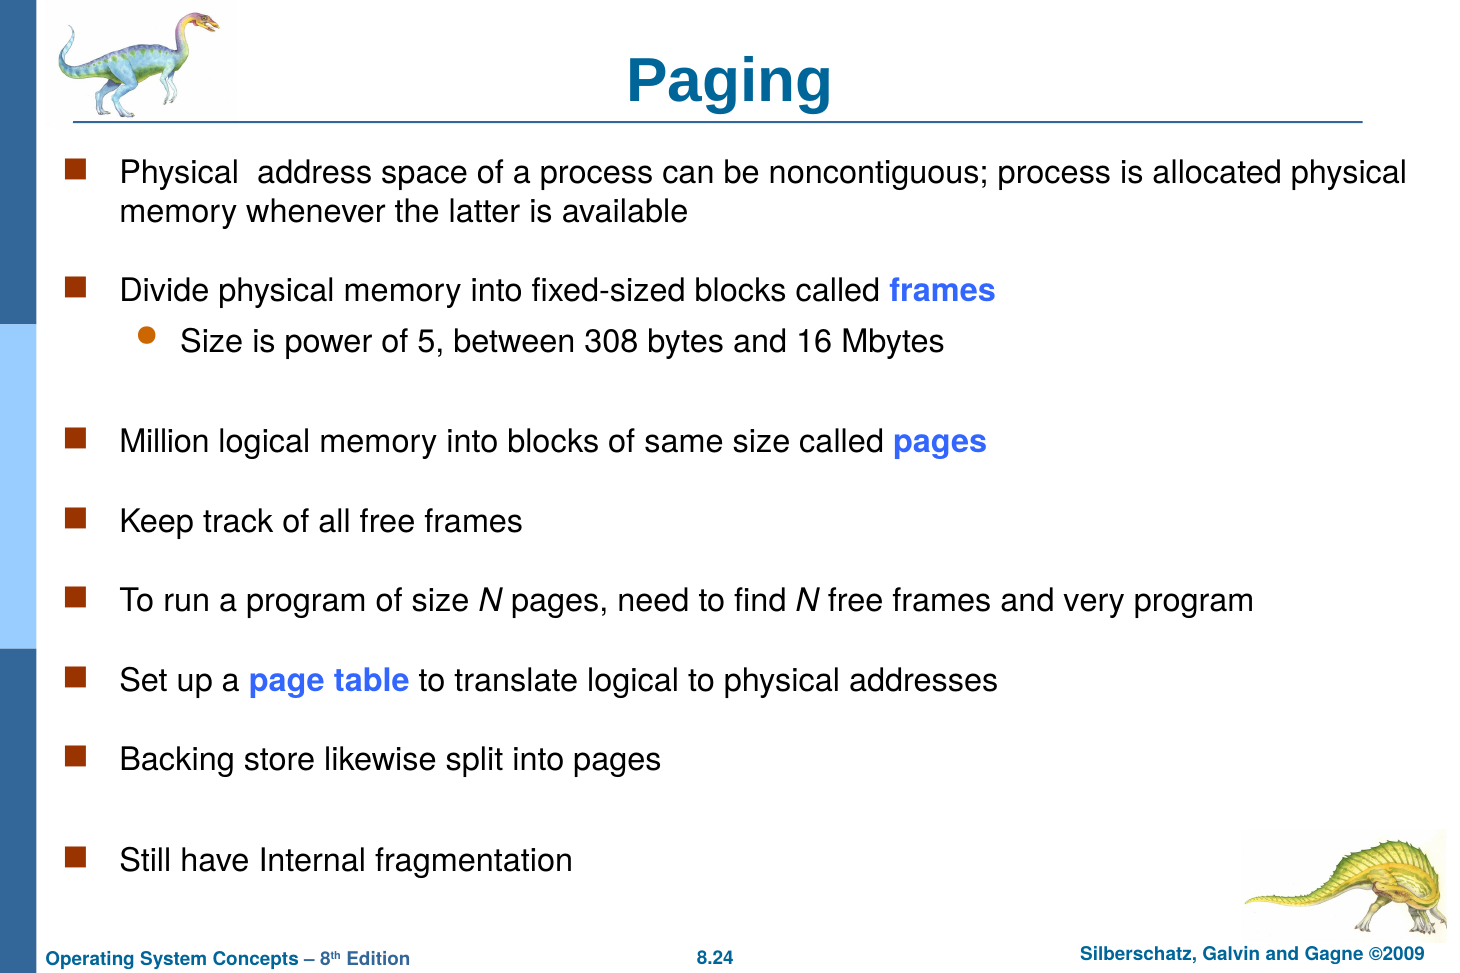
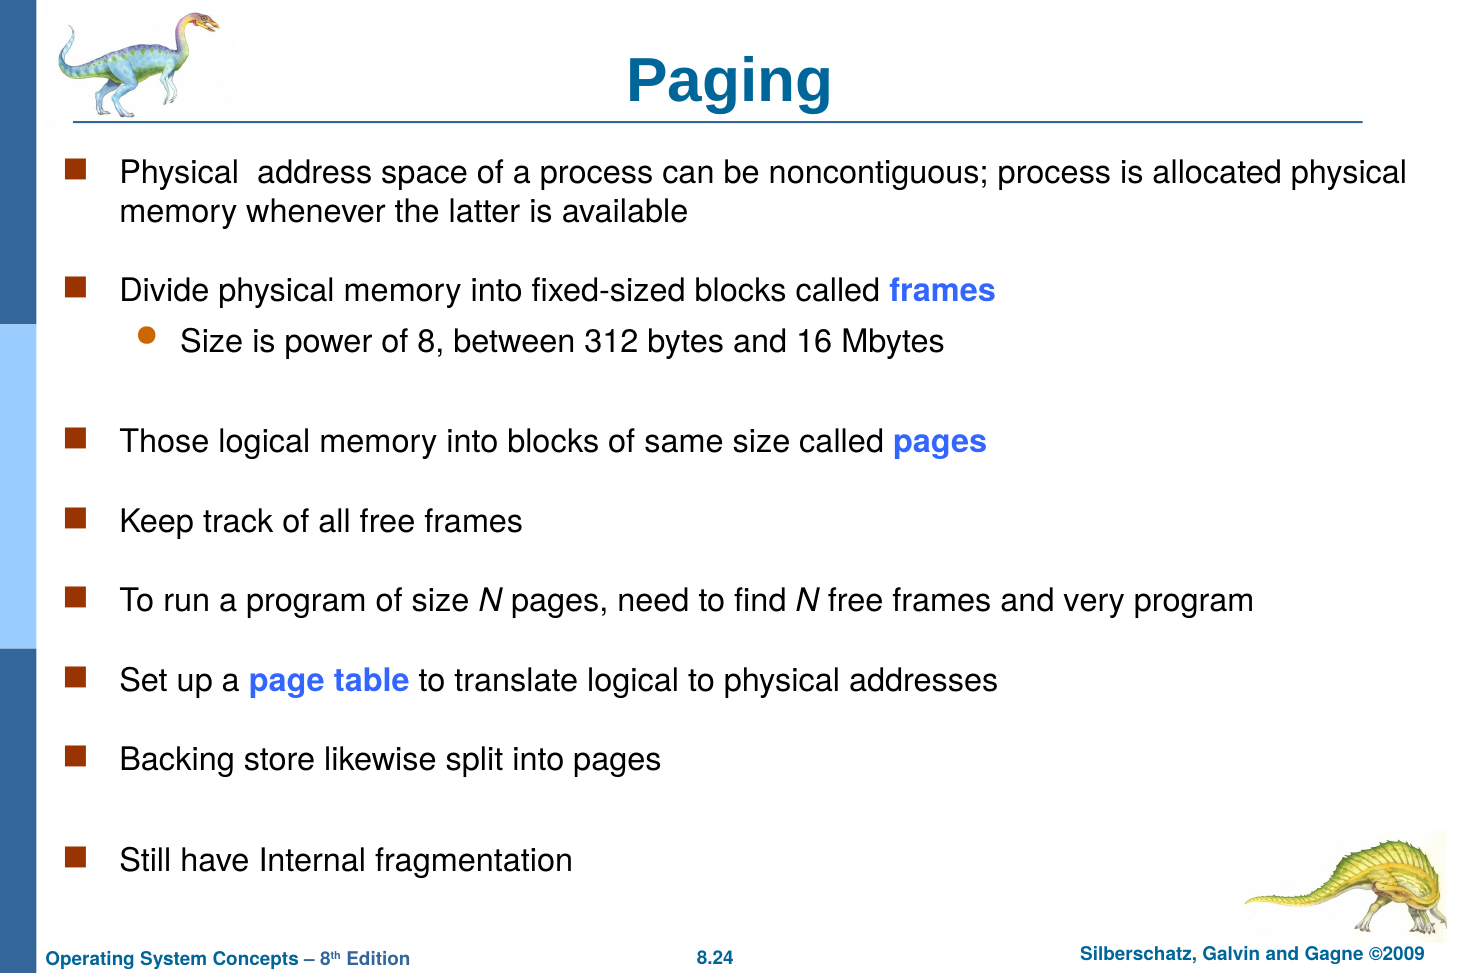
5: 5 -> 8 (431, 341)
308: 308 -> 312 (611, 341)
Million: Million -> Those (164, 442)
